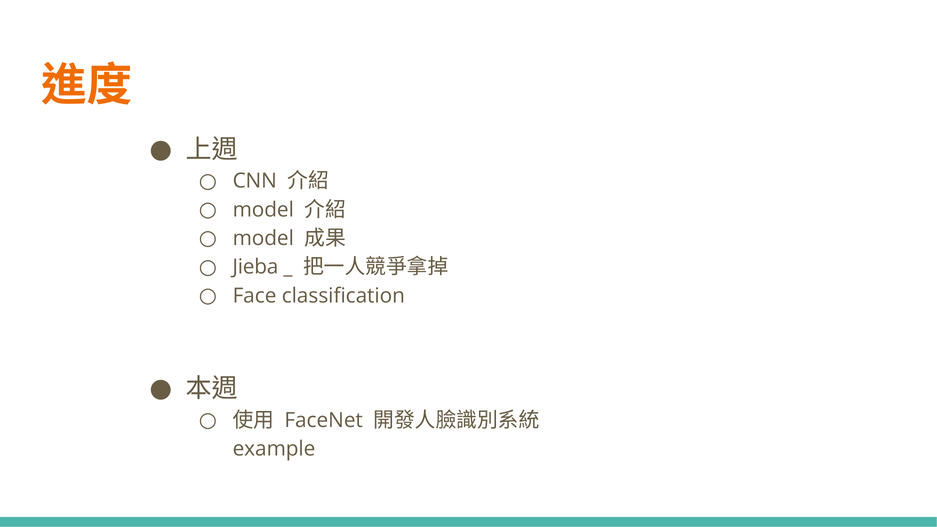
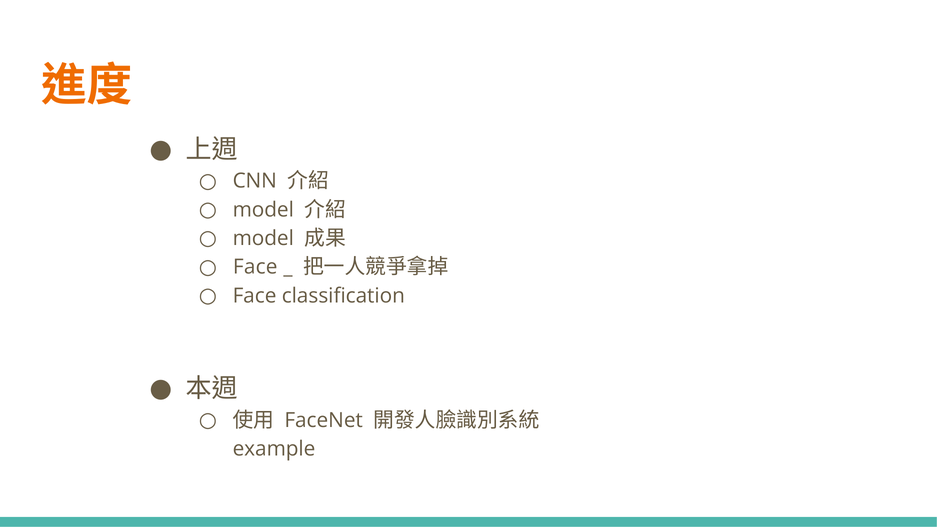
Jieba: Jieba -> Face (255, 267)
